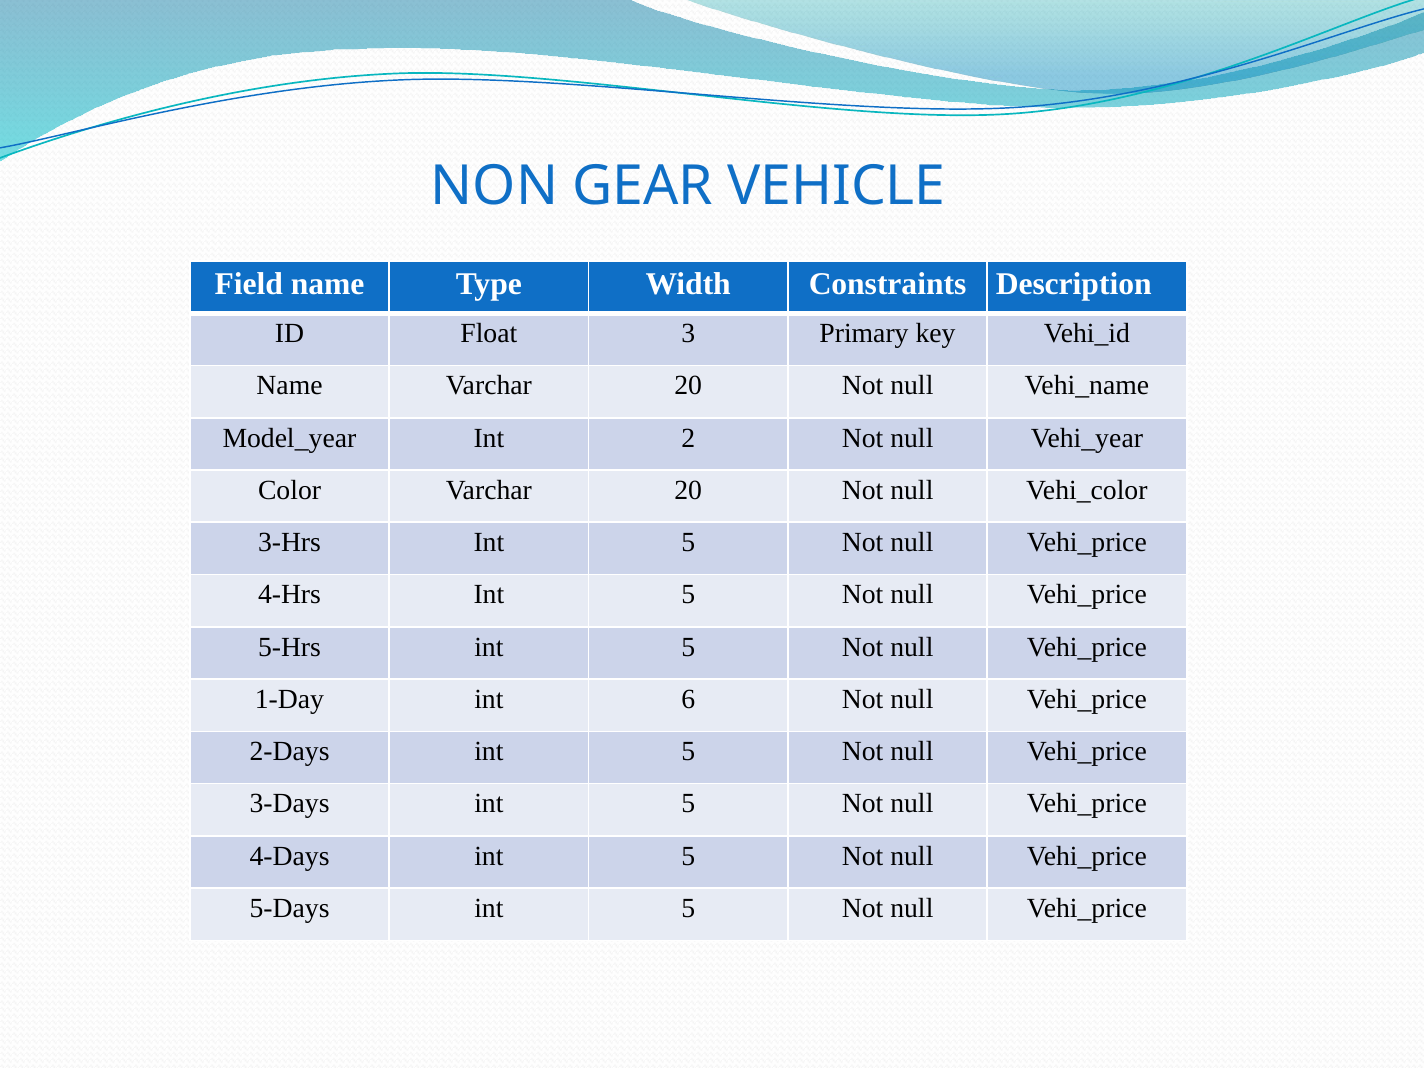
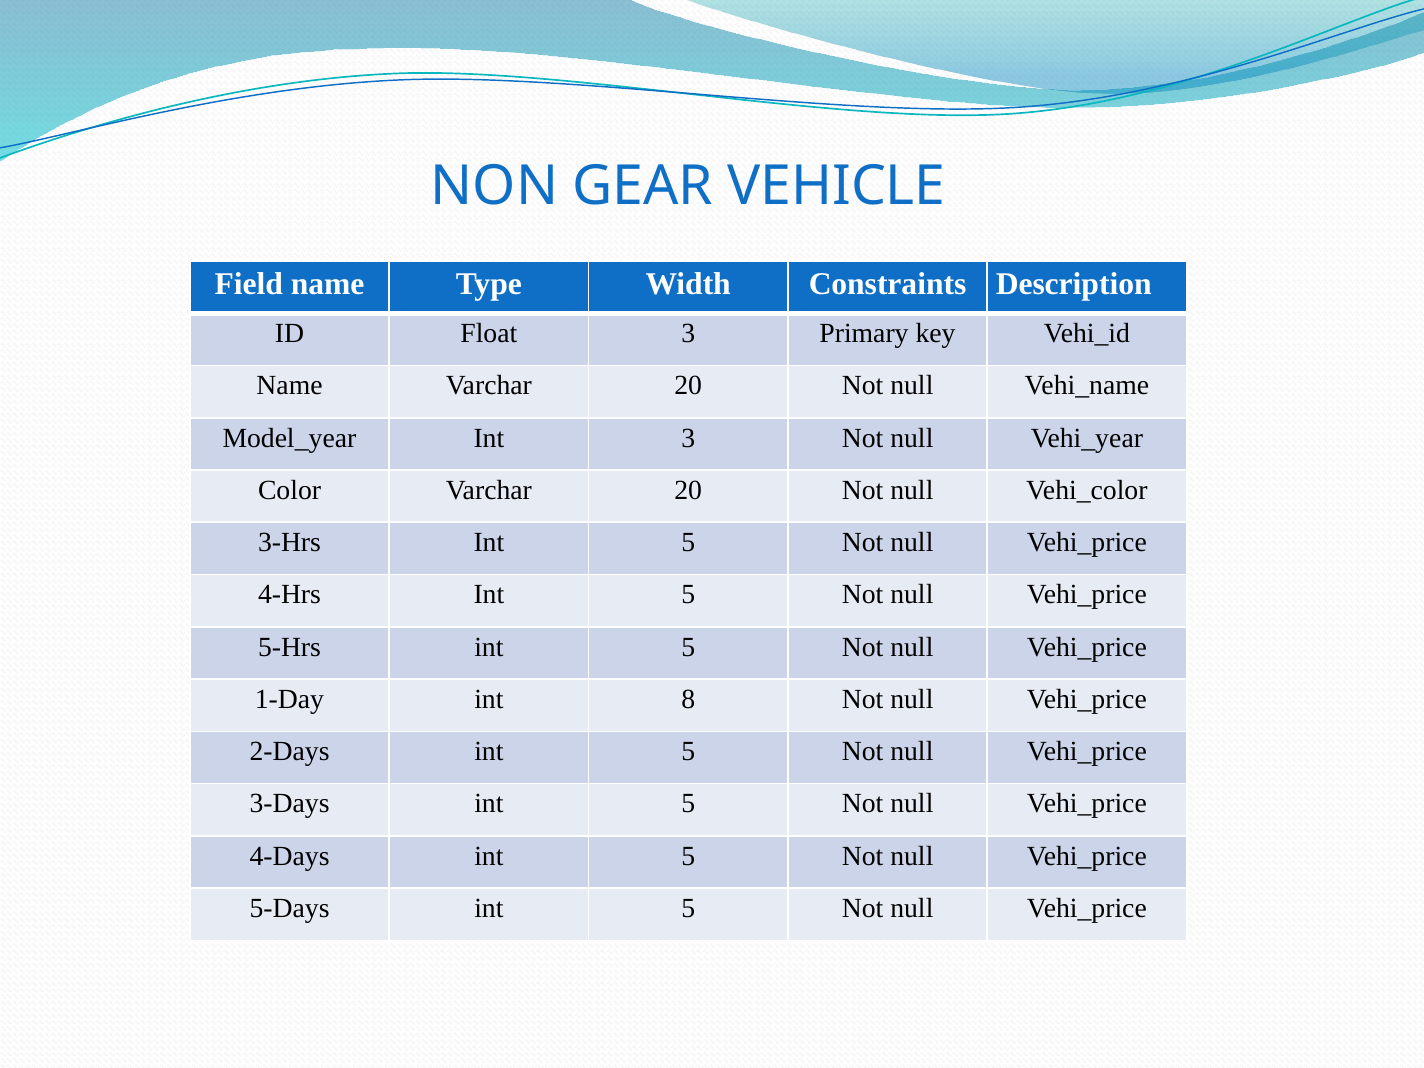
Int 2: 2 -> 3 (688, 438)
6: 6 -> 8 (688, 699)
